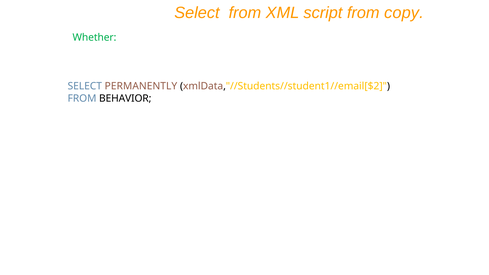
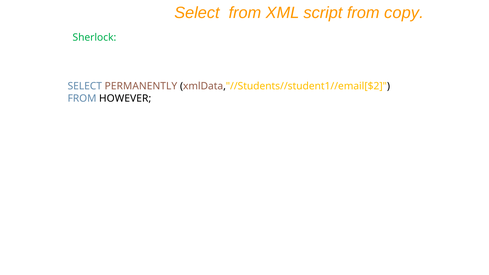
Whether: Whether -> Sherlock (94, 38)
BEHAVIOR: BEHAVIOR -> HOWEVER (125, 98)
